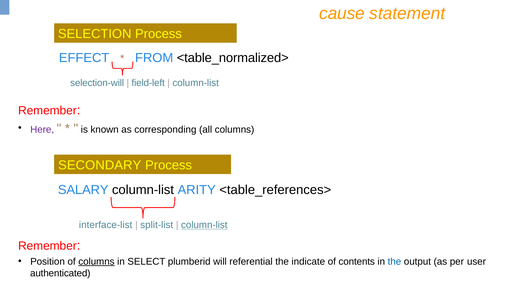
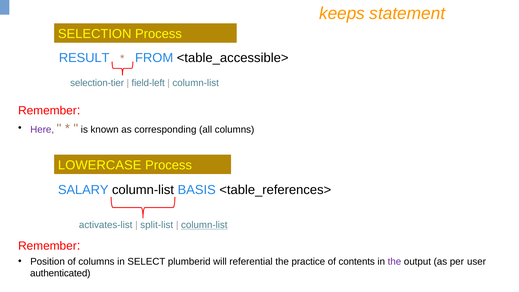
cause: cause -> keeps (342, 14)
EFFECT: EFFECT -> RESULT (84, 58)
<table_normalized>: <table_normalized> -> <table_accessible> (233, 58)
selection-will: selection-will -> selection-tier (97, 83)
SECONDARY: SECONDARY -> LOWERCASE (100, 165)
ARITY: ARITY -> BASIS (197, 190)
interface-list: interface-list -> activates-list (106, 225)
columns underline: present -> none (96, 261)
indicate: indicate -> practice (308, 261)
the colour: blue -> purple (394, 261)
